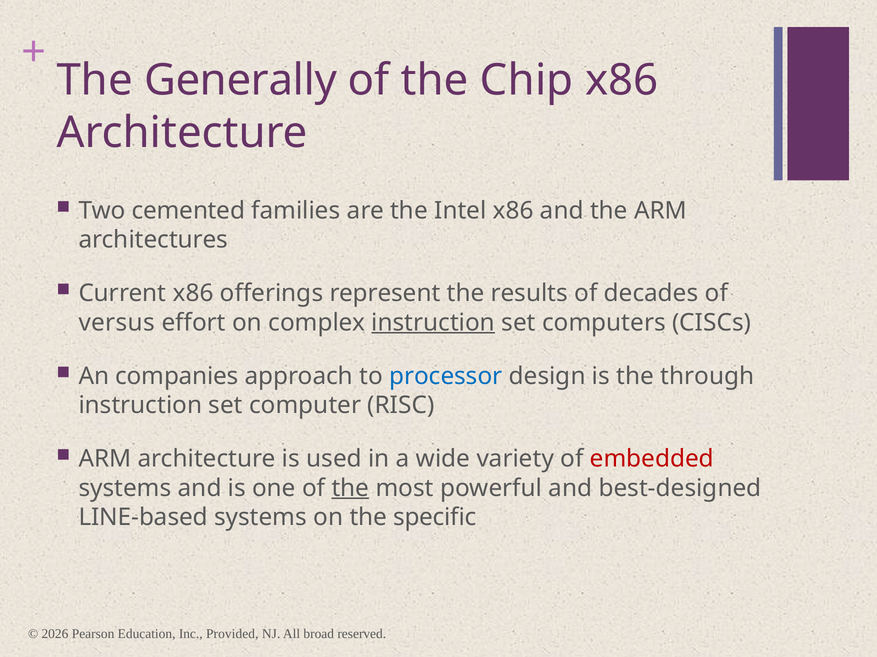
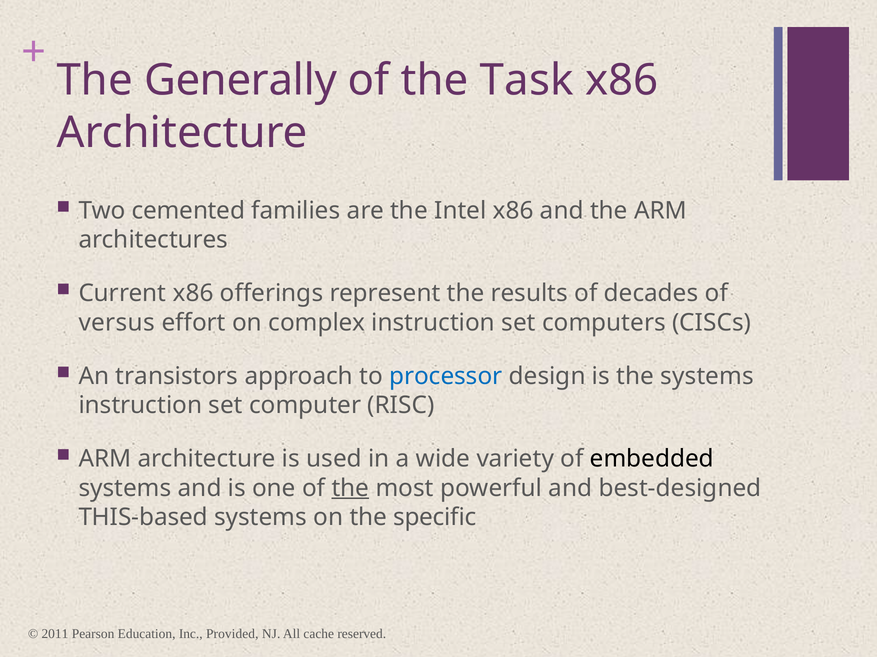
Chip: Chip -> Task (527, 80)
instruction underline: present -> none (433, 323)
companies: companies -> transistors (177, 376)
the through: through -> systems (707, 376)
embedded colour: red -> black (652, 459)
LINE-based: LINE-based -> THIS-based (143, 518)
2026: 2026 -> 2011 (55, 634)
broad: broad -> cache (319, 634)
